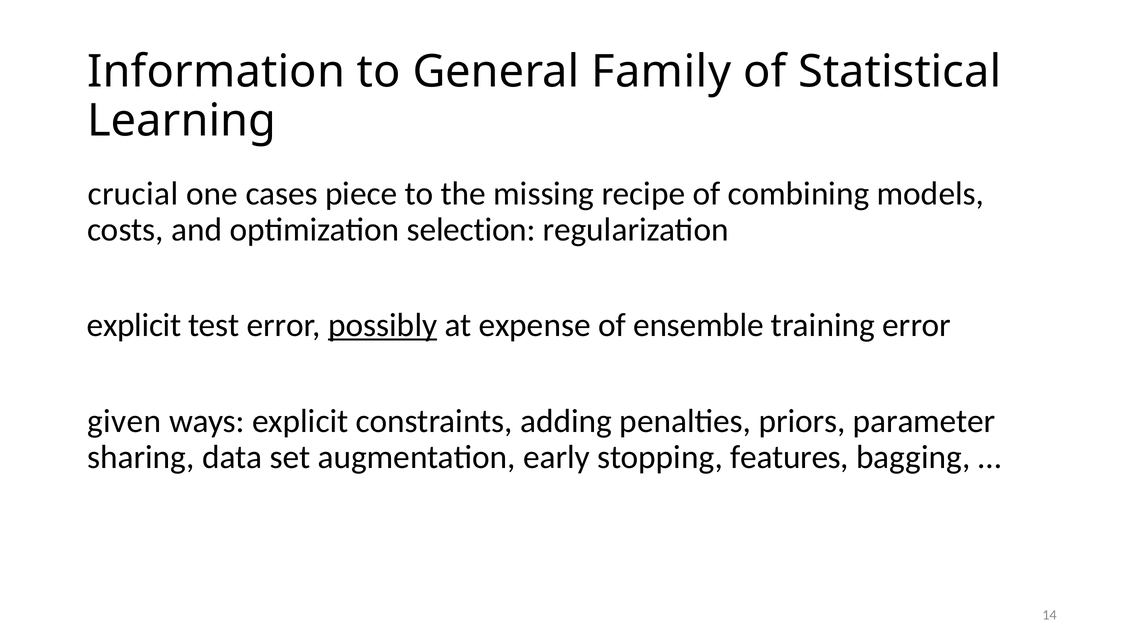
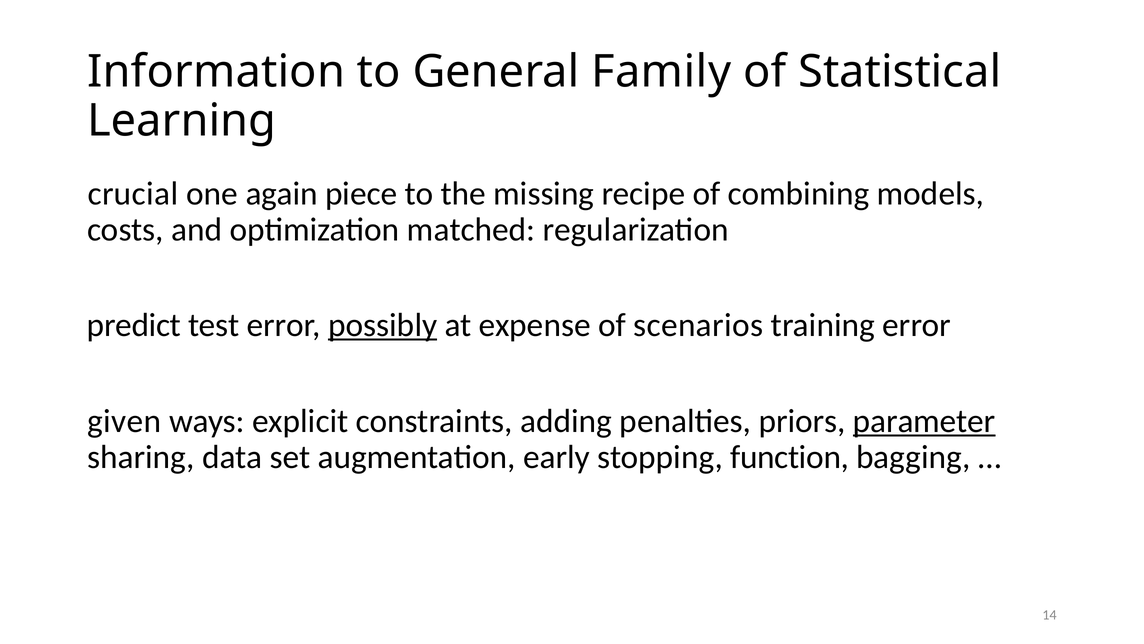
cases: cases -> again (282, 193)
selection: selection -> matched (471, 229)
explicit: explicit -> predict (134, 325)
ensemble: ensemble -> scenarios (698, 325)
parameter underline: none -> present (924, 421)
features: features -> function (790, 457)
